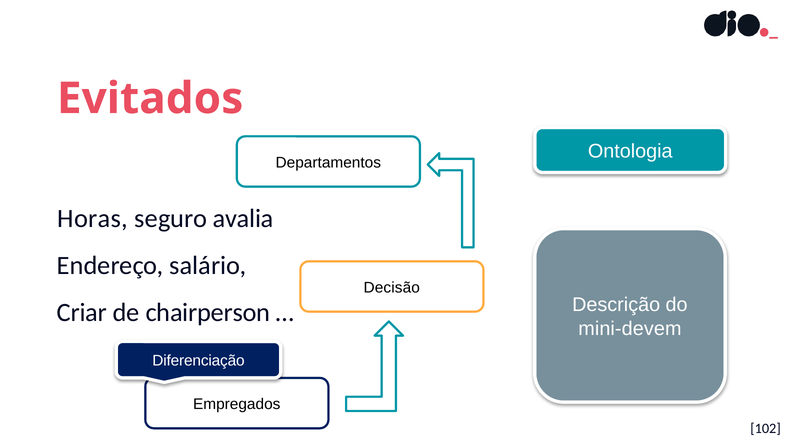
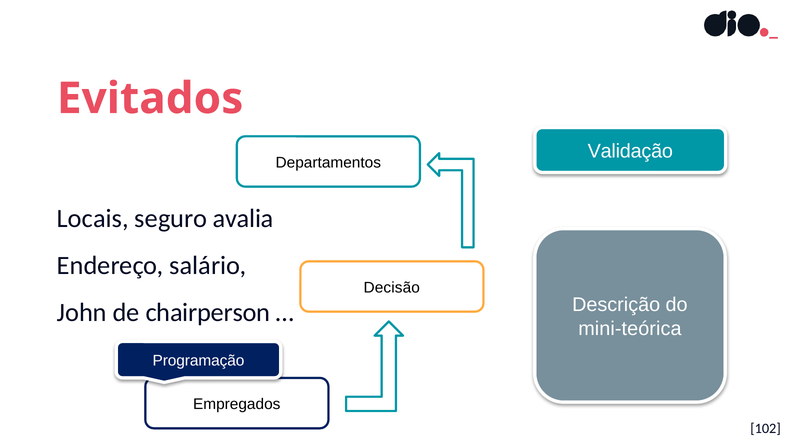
Ontologia: Ontologia -> Validação (630, 152)
Horas: Horas -> Locais (93, 219)
Criar: Criar -> John (82, 313)
mini-devem: mini-devem -> mini-teórica (630, 329)
Diferenciação: Diferenciação -> Programação (198, 361)
